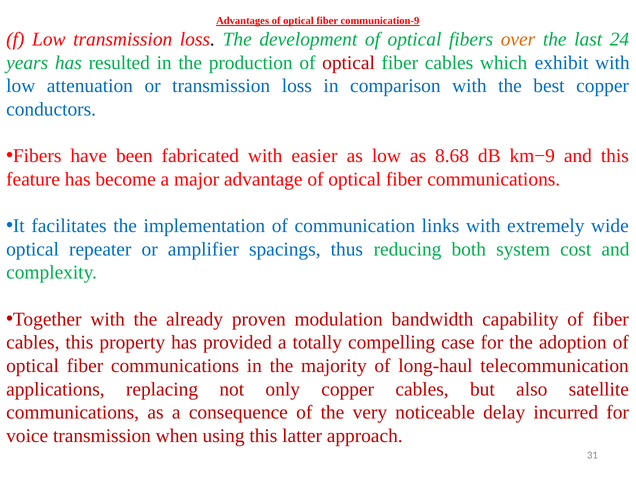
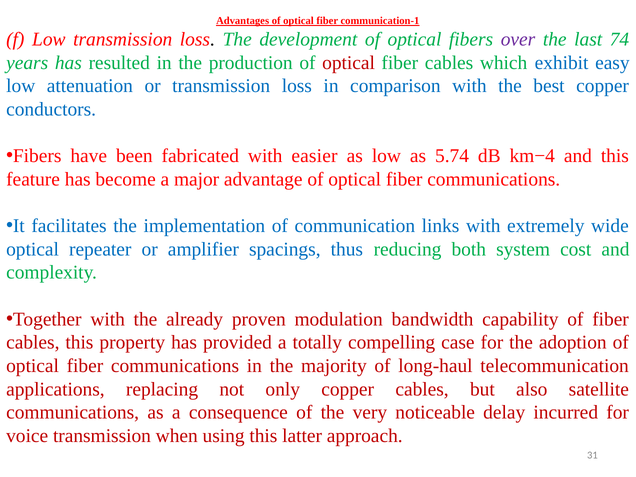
communication-9: communication-9 -> communication-1 (380, 21)
over colour: orange -> purple (518, 39)
24: 24 -> 74 (619, 39)
exhibit with: with -> easy (612, 63)
8.68: 8.68 -> 5.74 (452, 156)
km−9: km−9 -> km−4 (532, 156)
